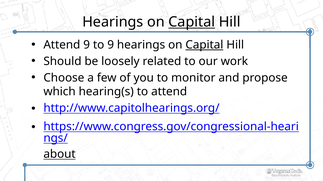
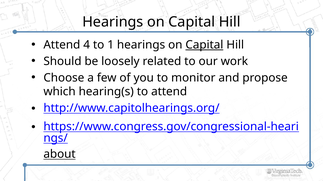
Capital underline: present -> none (192, 22)
Attend 9: 9 -> 4 (87, 45)
to 9: 9 -> 1 (111, 45)
